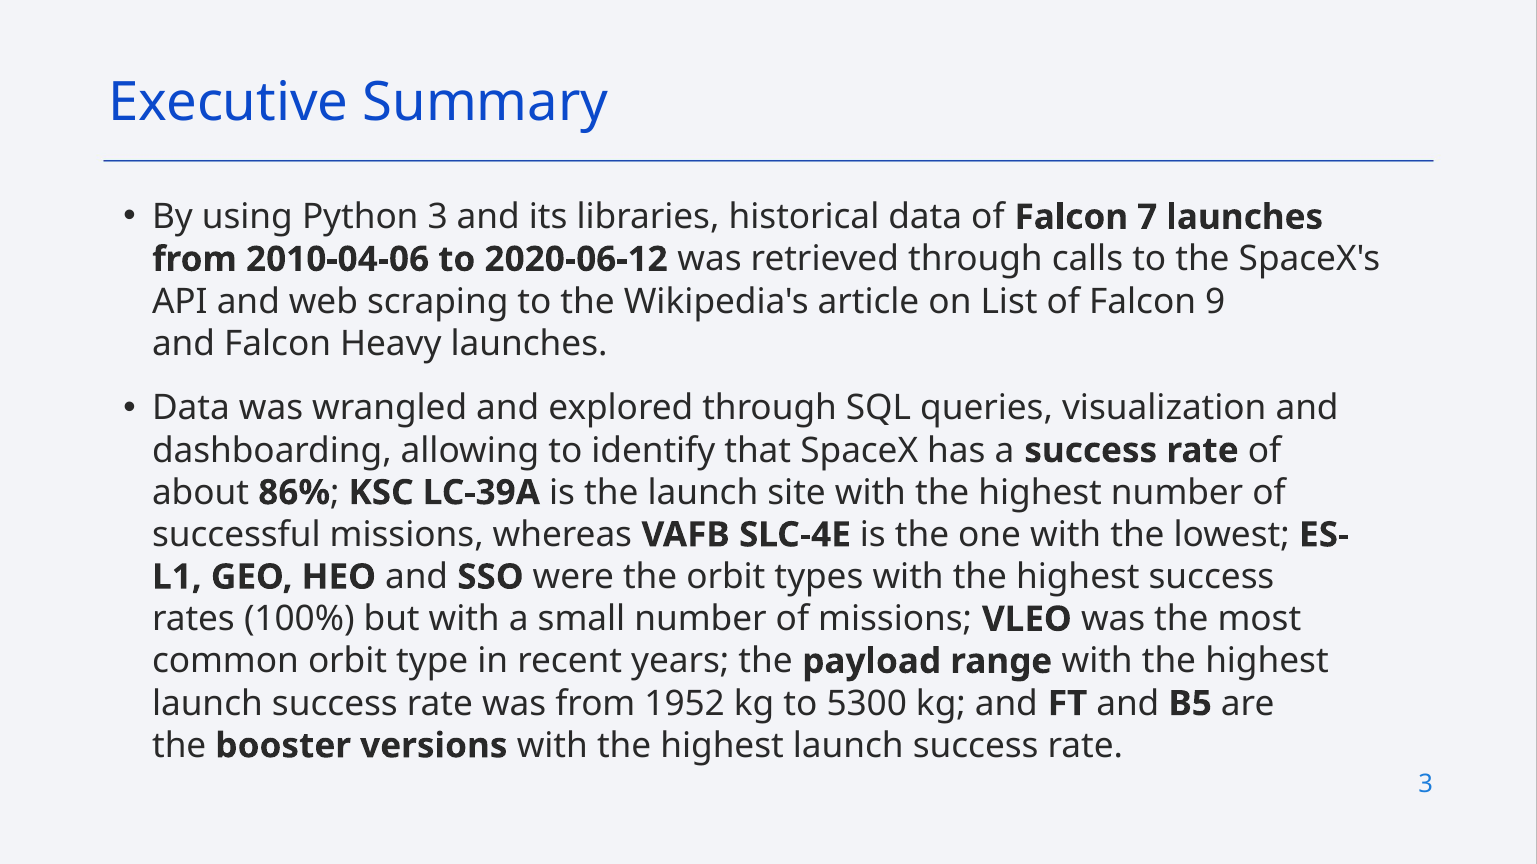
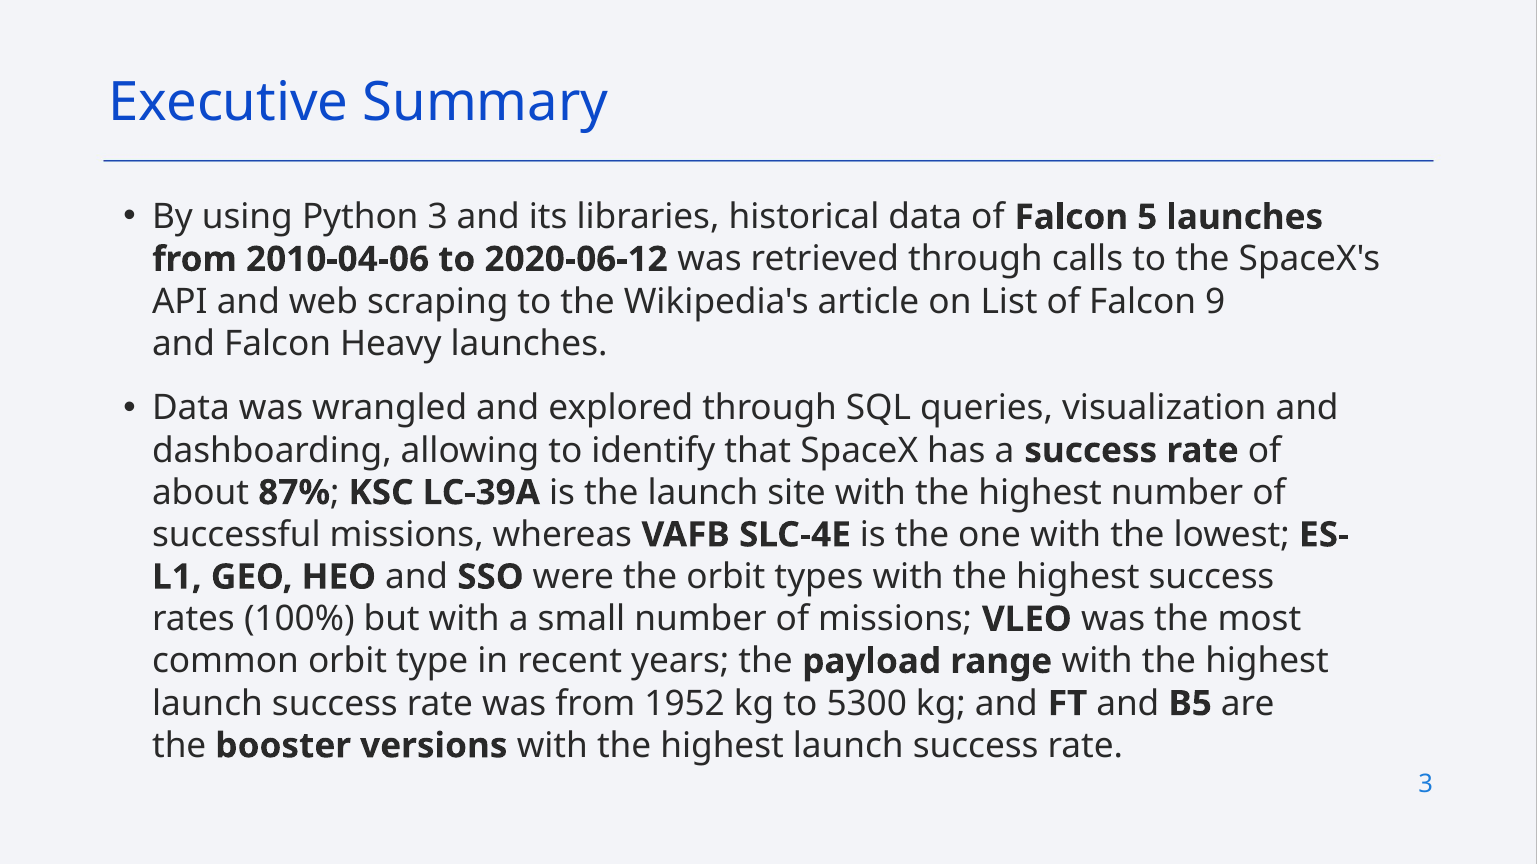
7: 7 -> 5 (1147, 217)
86%: 86% -> 87% (294, 493)
